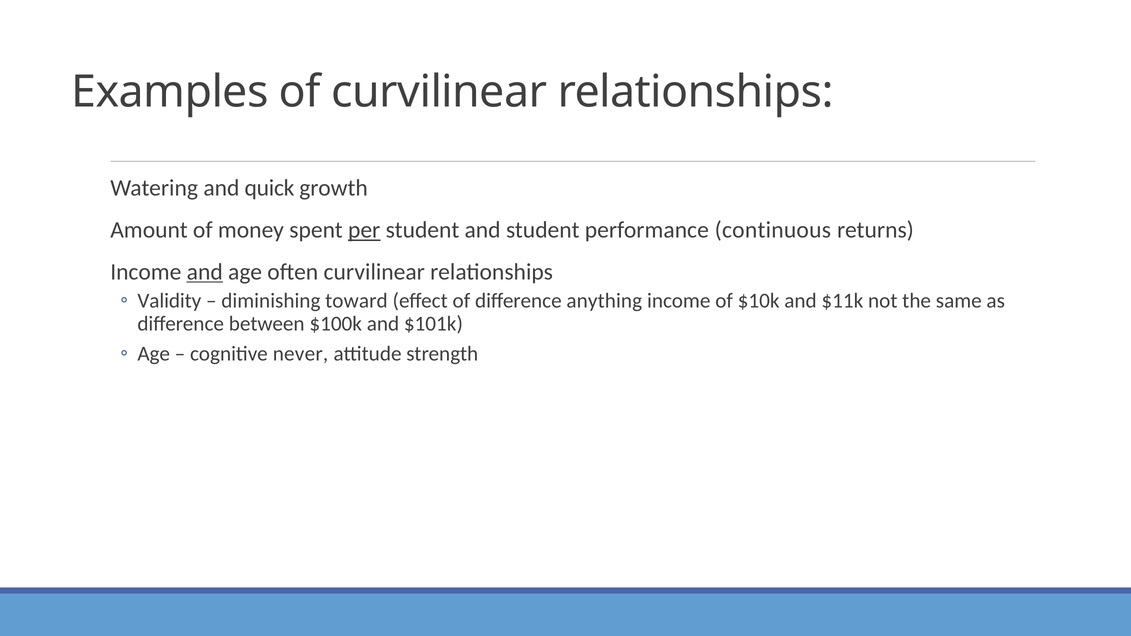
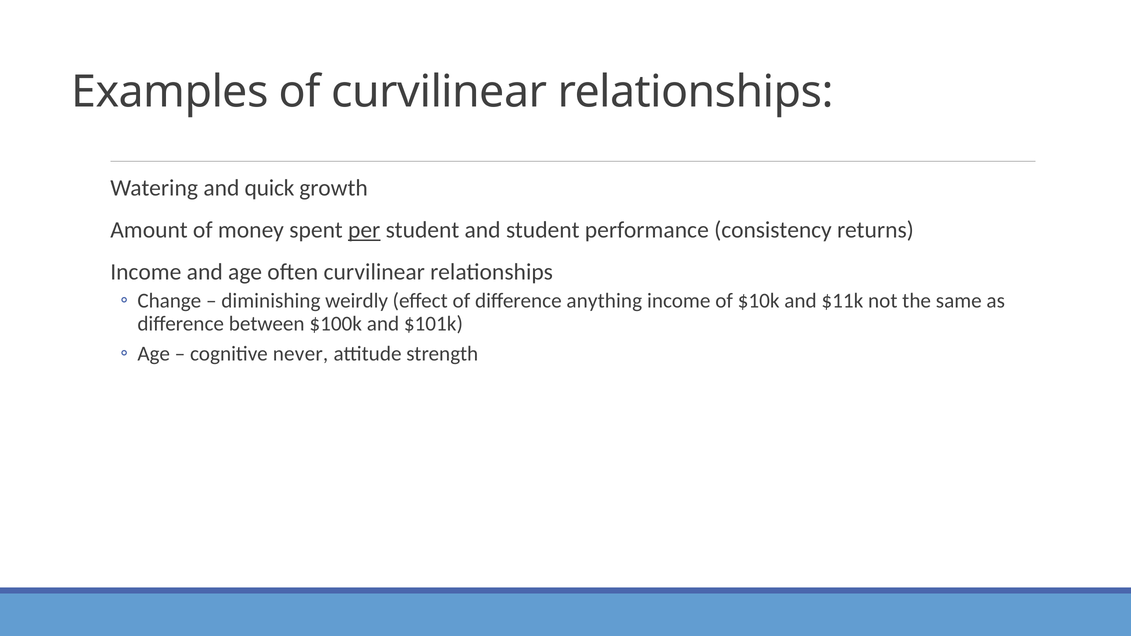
continuous: continuous -> consistency (773, 230)
and underline: present -> none (205, 272)
Validity: Validity -> Change (169, 301)
toward: toward -> weirdly (357, 301)
